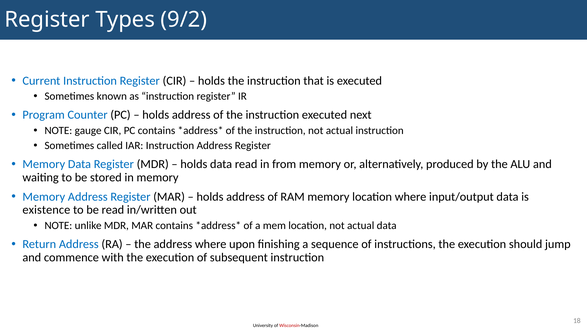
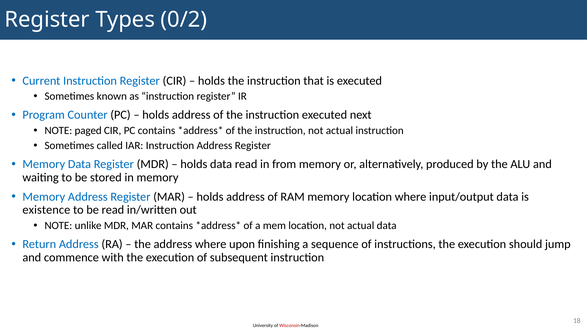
9/2: 9/2 -> 0/2 (184, 20)
gauge: gauge -> paged (88, 131)
